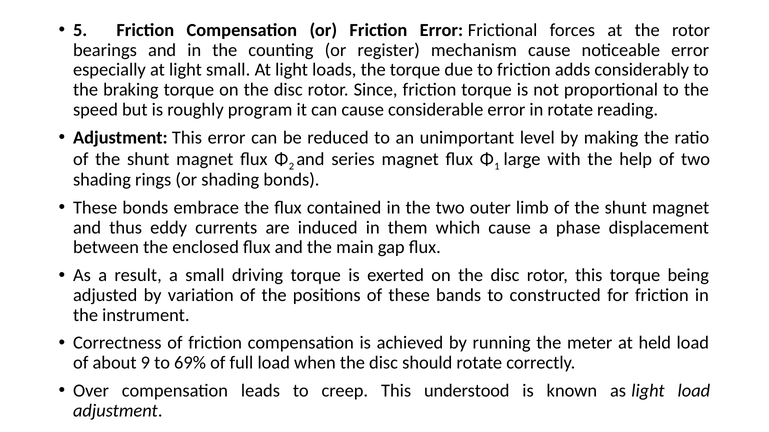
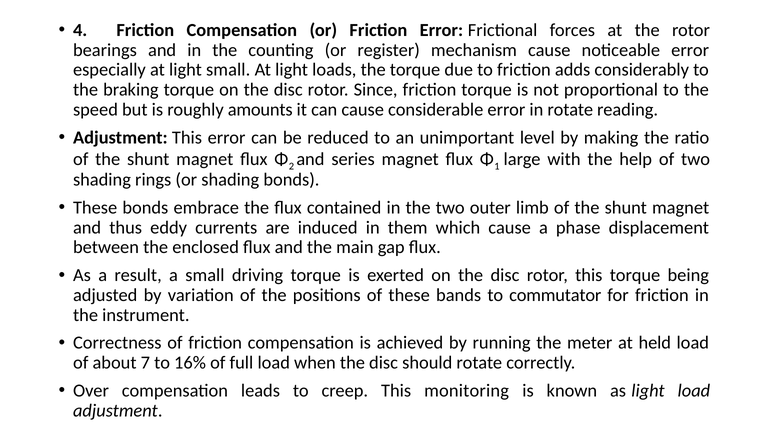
5: 5 -> 4 (80, 30)
program: program -> amounts (260, 110)
constructed: constructed -> commutator (555, 296)
9: 9 -> 7 (145, 363)
69%: 69% -> 16% (190, 363)
understood: understood -> monitoring (467, 391)
